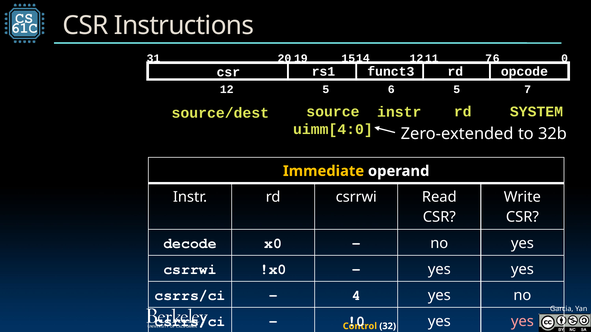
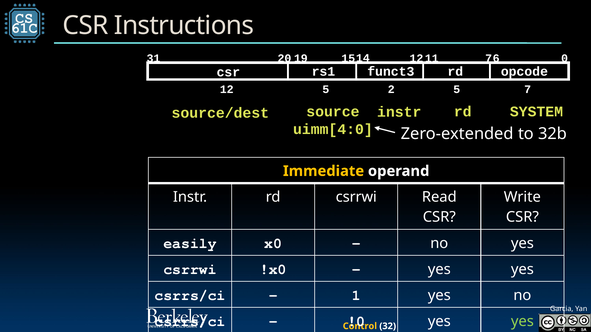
5 6: 6 -> 2 (391, 89)
decode: decode -> easily (190, 244)
4: 4 -> 1 (356, 296)
yes colour: pink -> light green (522, 322)
